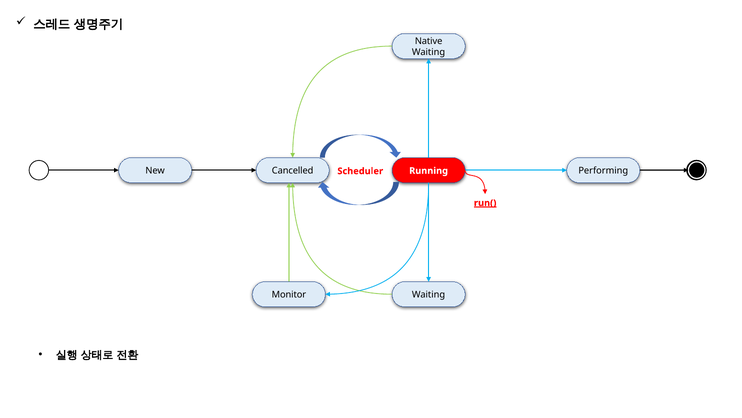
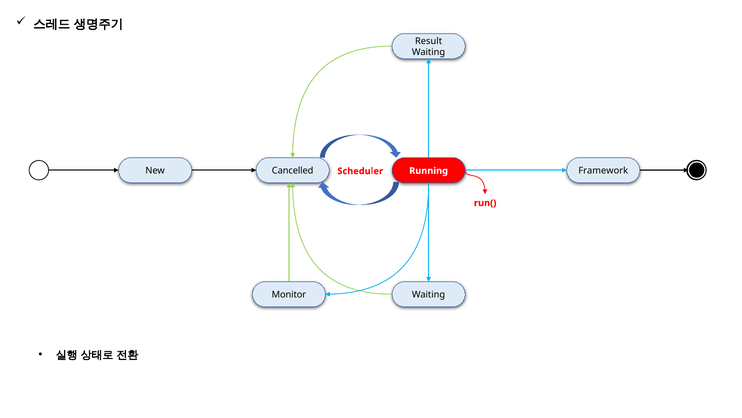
Native: Native -> Result (429, 41)
Performing: Performing -> Framework (603, 171)
run( underline: present -> none (485, 203)
